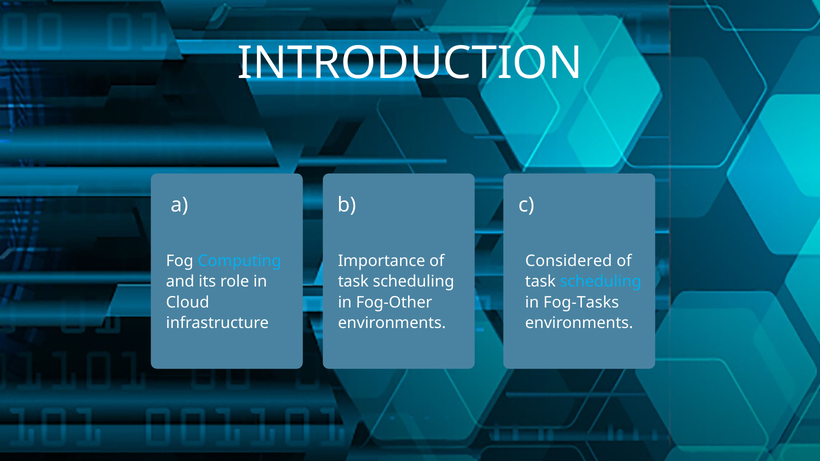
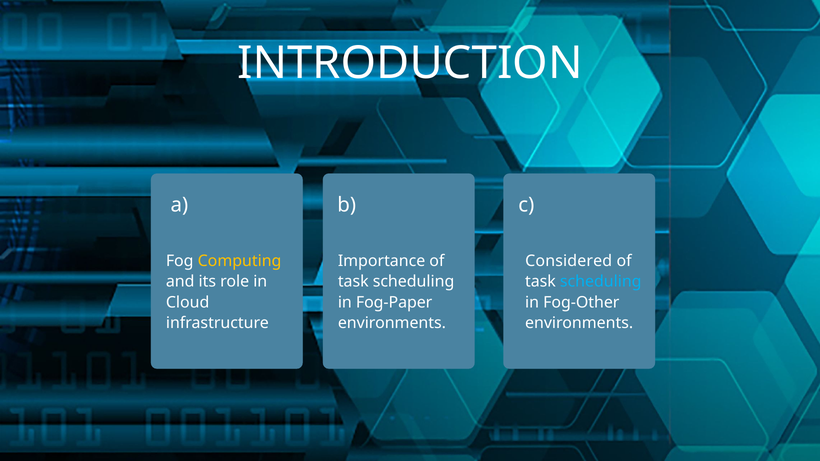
Computing colour: light blue -> yellow (240, 261)
Fog-Other: Fog-Other -> Fog-Paper (394, 303)
Fog-Tasks: Fog-Tasks -> Fog-Other (581, 303)
